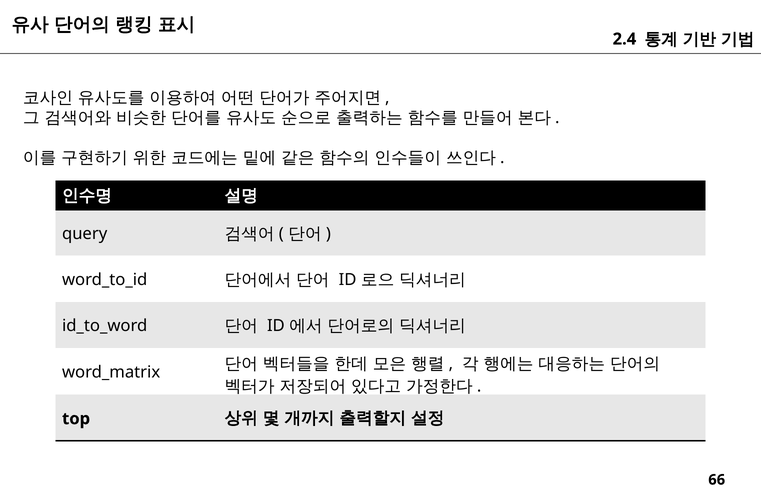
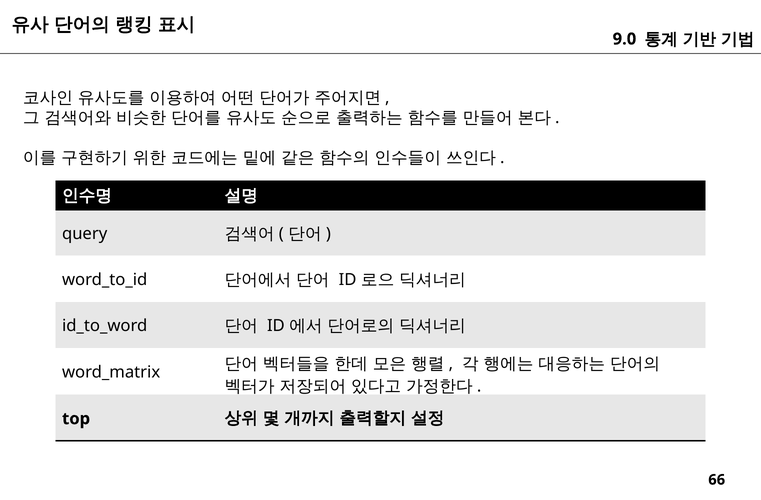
2.4: 2.4 -> 9.0 (624, 39)
